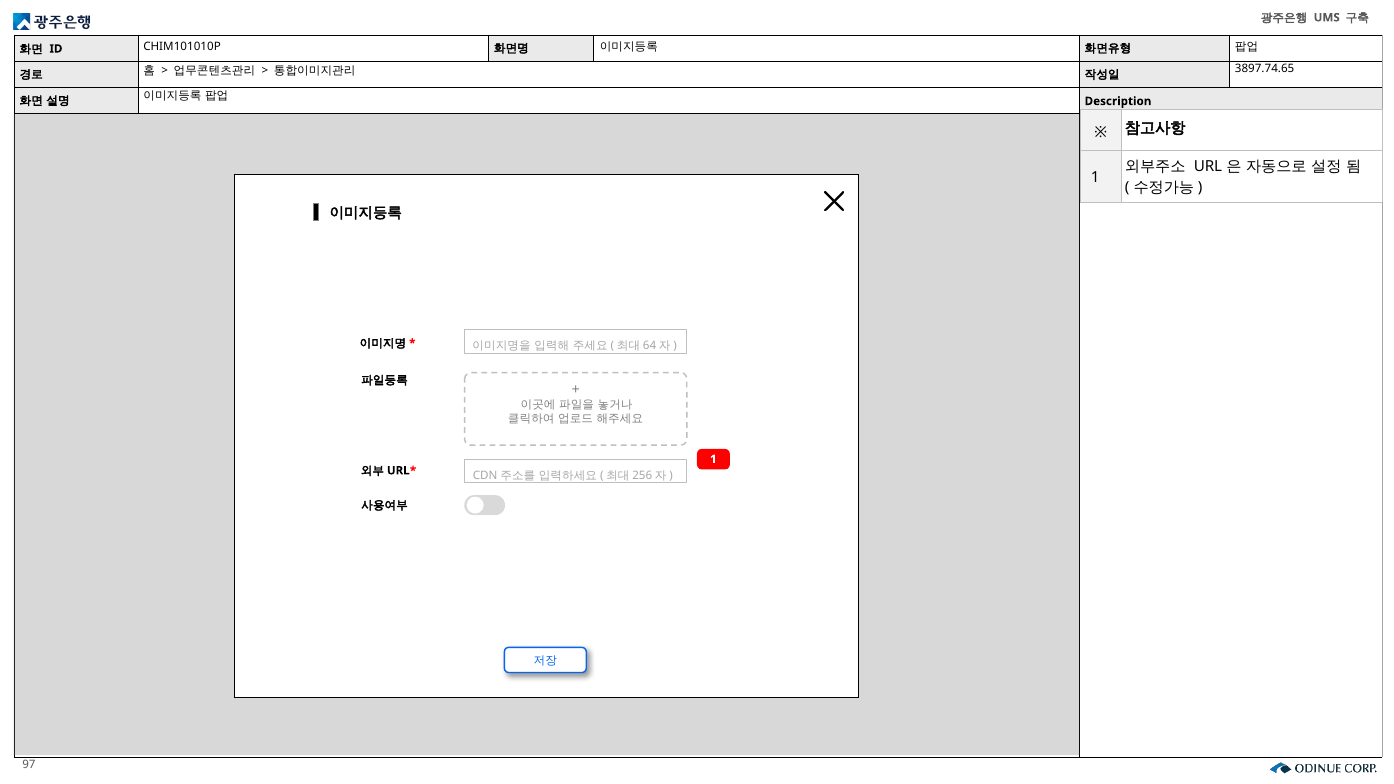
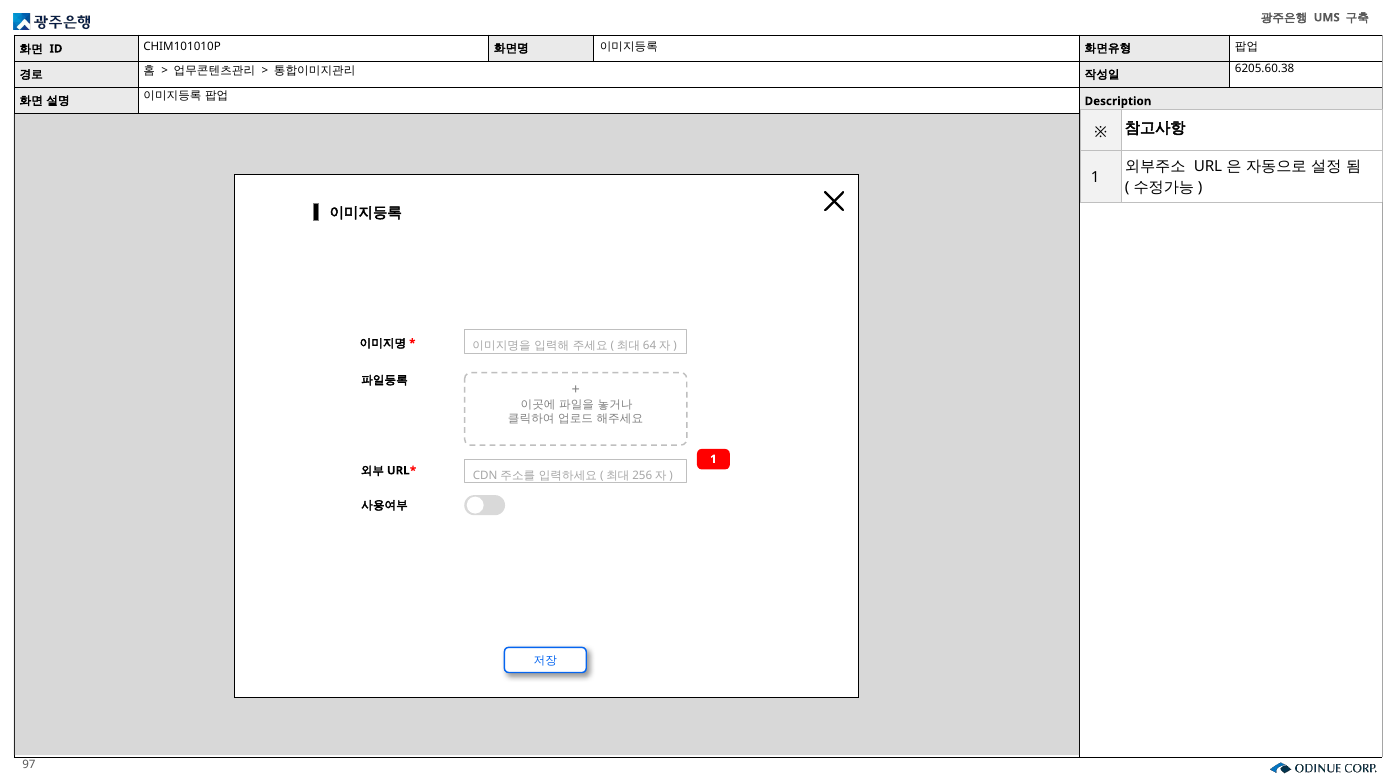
3897.74.65: 3897.74.65 -> 6205.60.38 (1265, 69)
